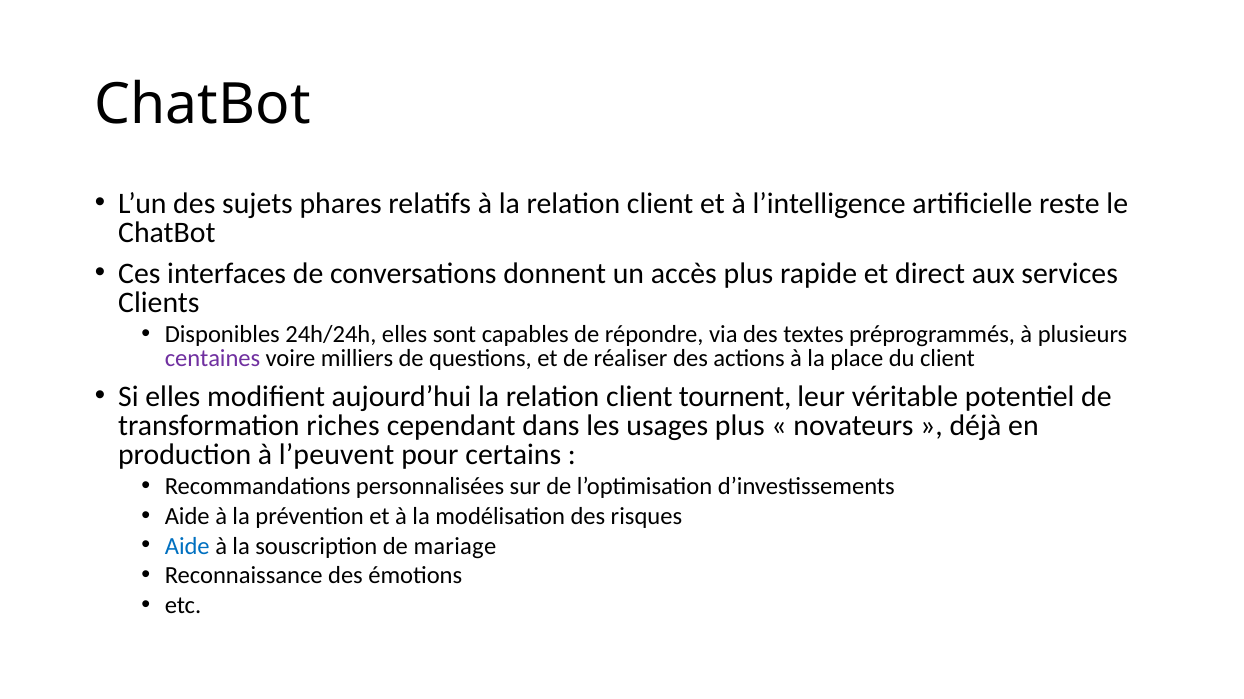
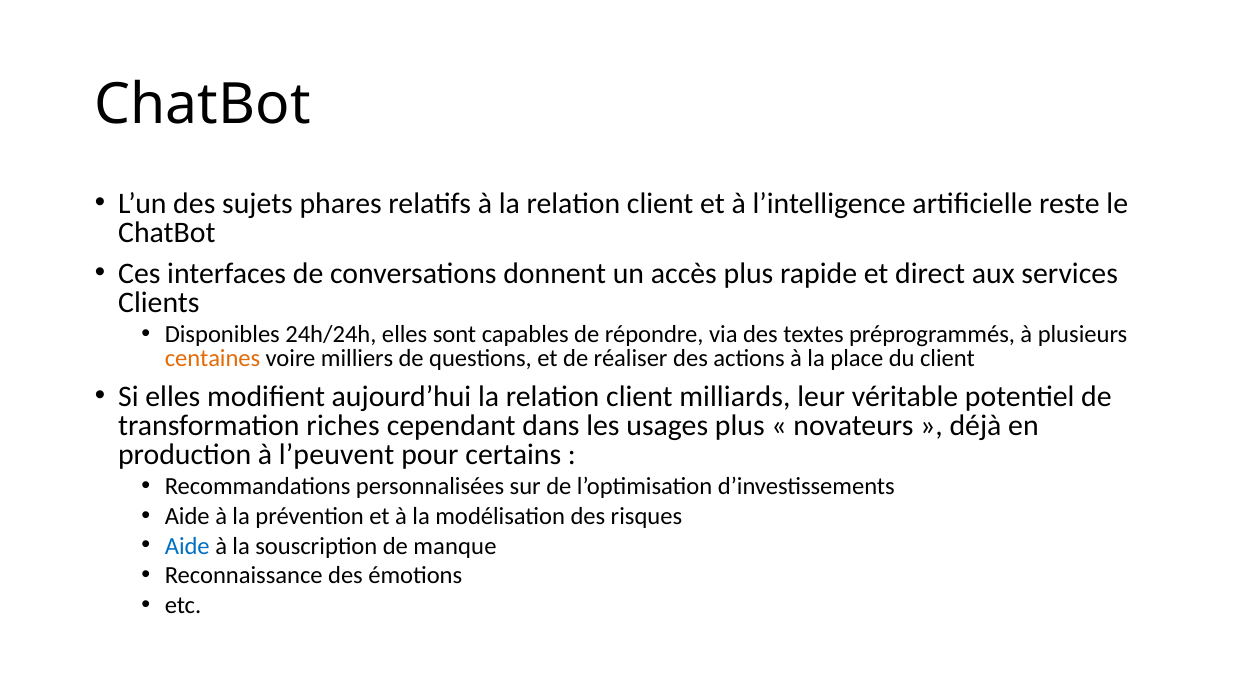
centaines colour: purple -> orange (212, 359)
tournent: tournent -> milliards (735, 397)
mariage: mariage -> manque (455, 547)
